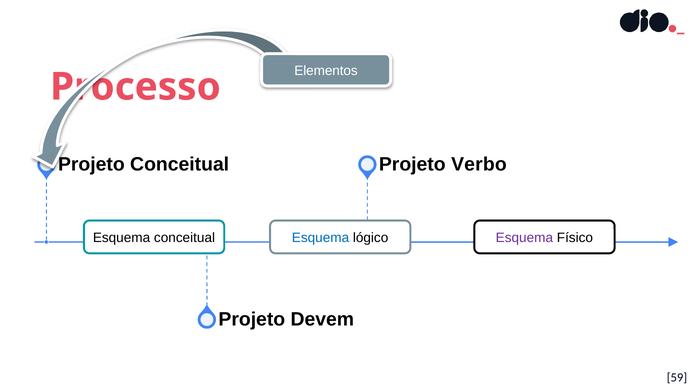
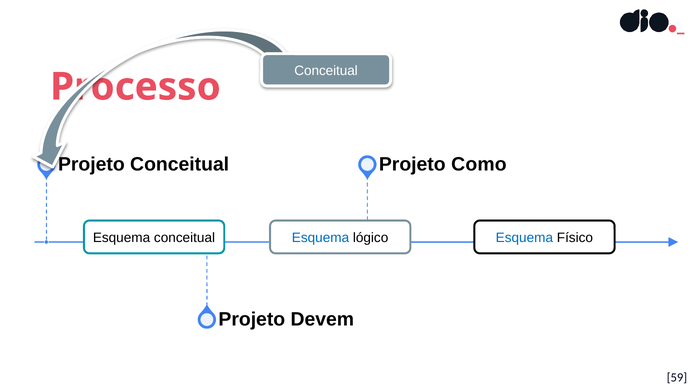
Elementos: Elementos -> Conceitual (326, 71)
Verbo: Verbo -> Como (479, 164)
Esquema colour: purple -> blue (524, 238)
